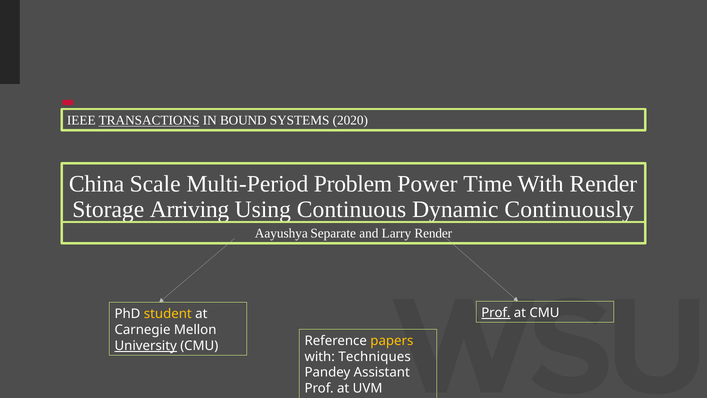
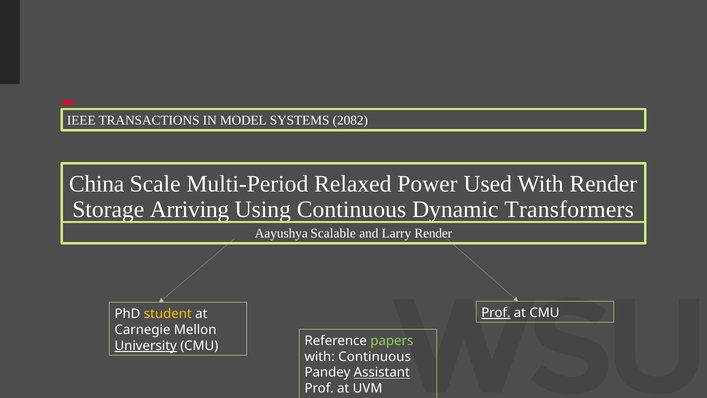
TRANSACTIONS underline: present -> none (149, 120)
BOUND: BOUND -> MODEL (243, 120)
2020: 2020 -> 2082 (350, 120)
Problem: Problem -> Relaxed (353, 184)
Time: Time -> Used (488, 184)
Continuously: Continuously -> Transformers (569, 209)
Separate: Separate -> Scalable (333, 233)
papers colour: yellow -> light green (392, 340)
with Techniques: Techniques -> Continuous (375, 356)
Assistant underline: none -> present (382, 372)
